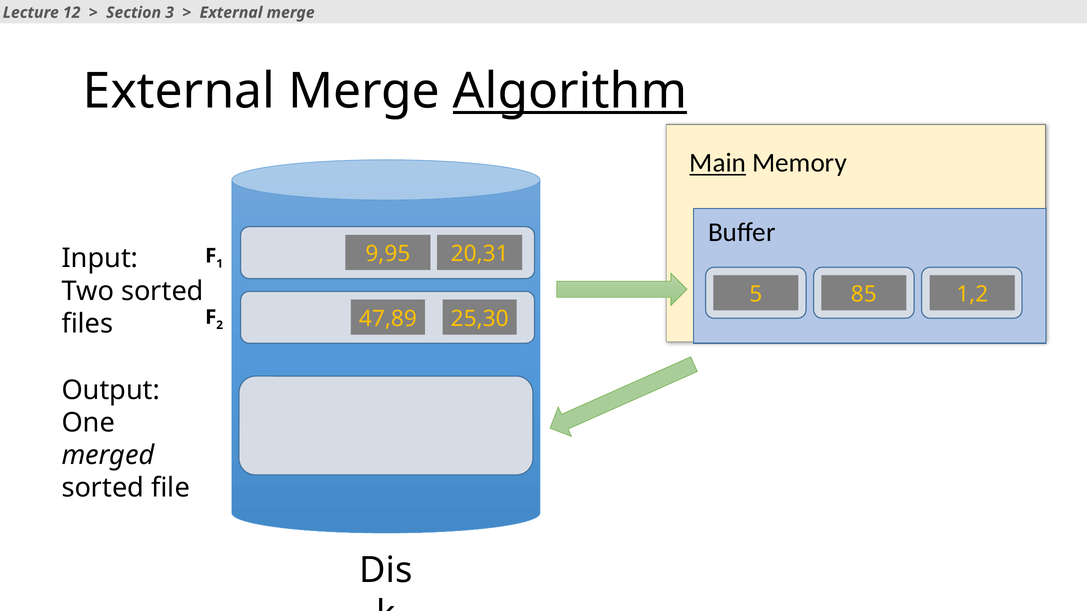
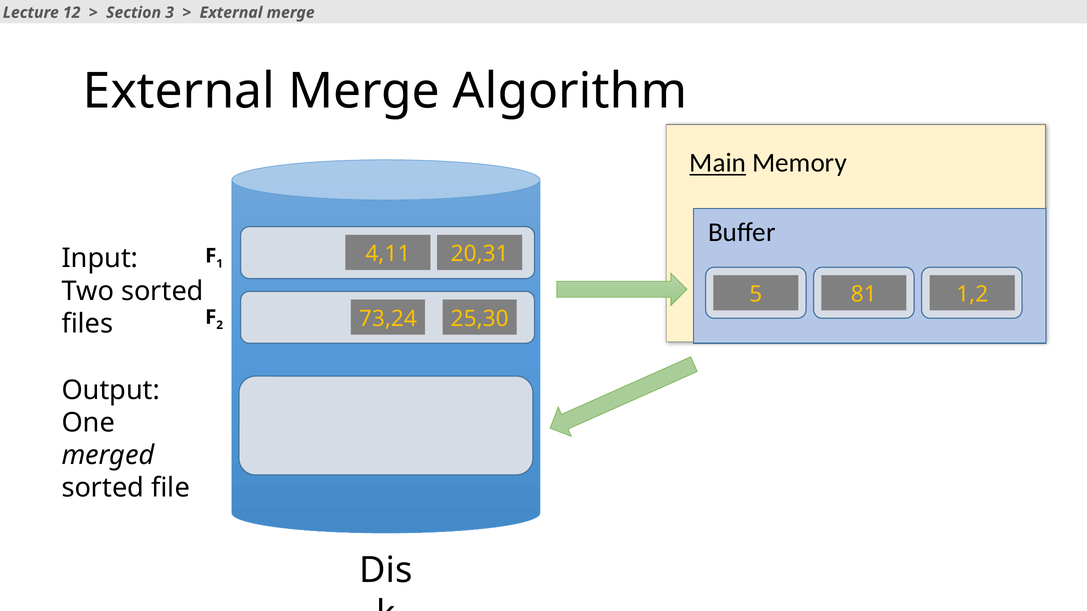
Algorithm underline: present -> none (570, 91)
9,95: 9,95 -> 4,11 (388, 254)
85: 85 -> 81 (864, 295)
47,89: 47,89 -> 73,24 (388, 319)
